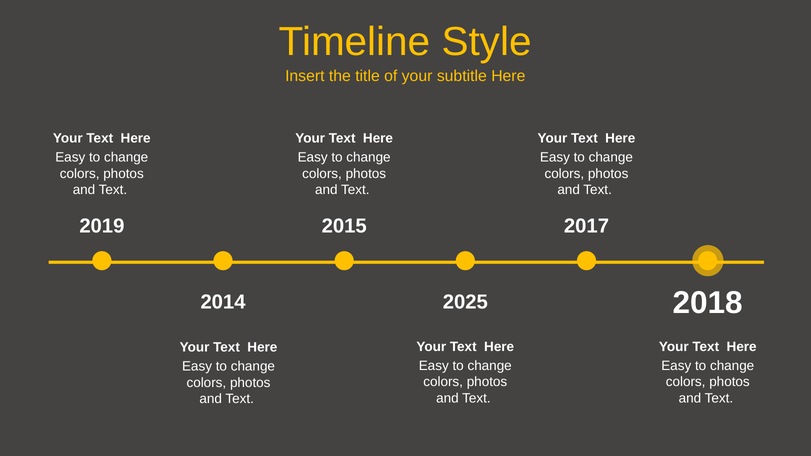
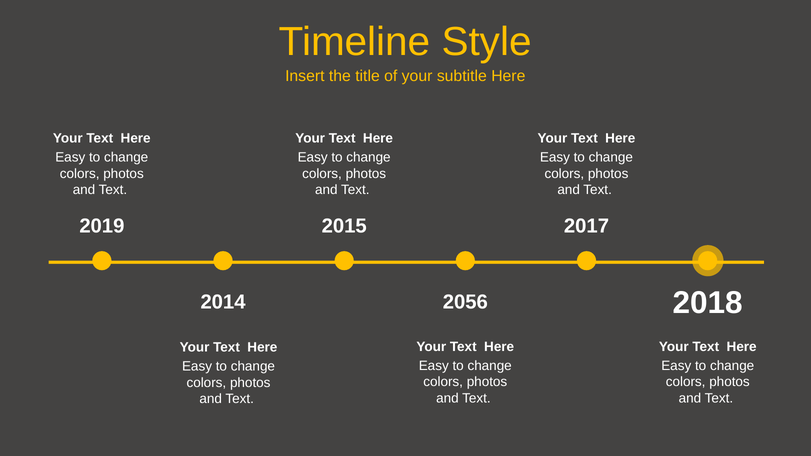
2025: 2025 -> 2056 (465, 302)
